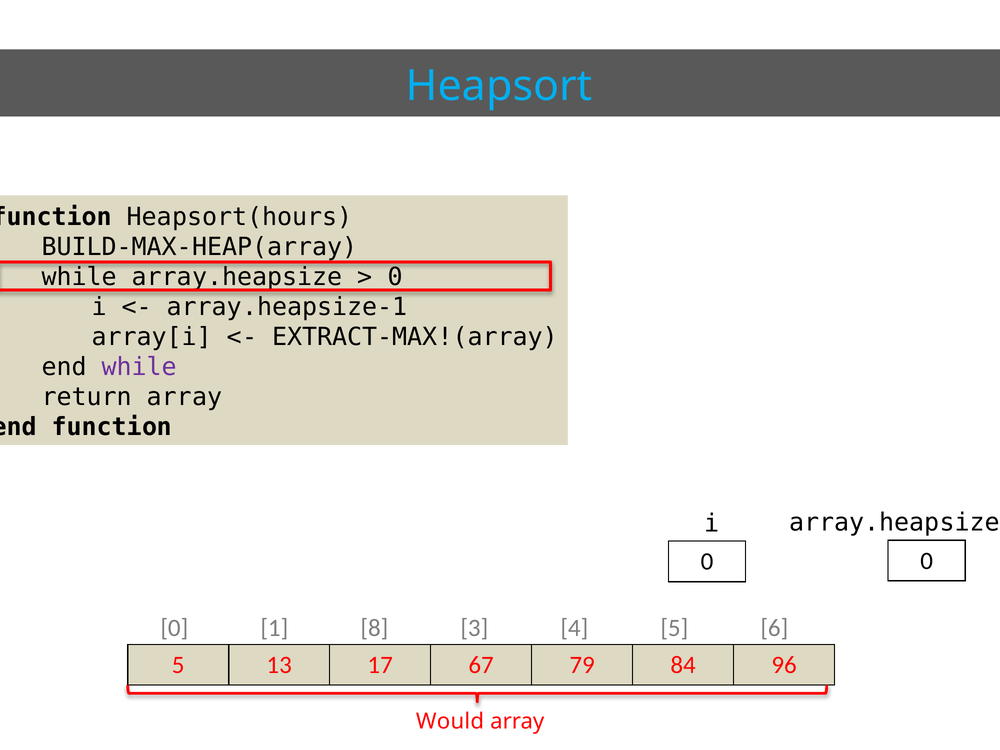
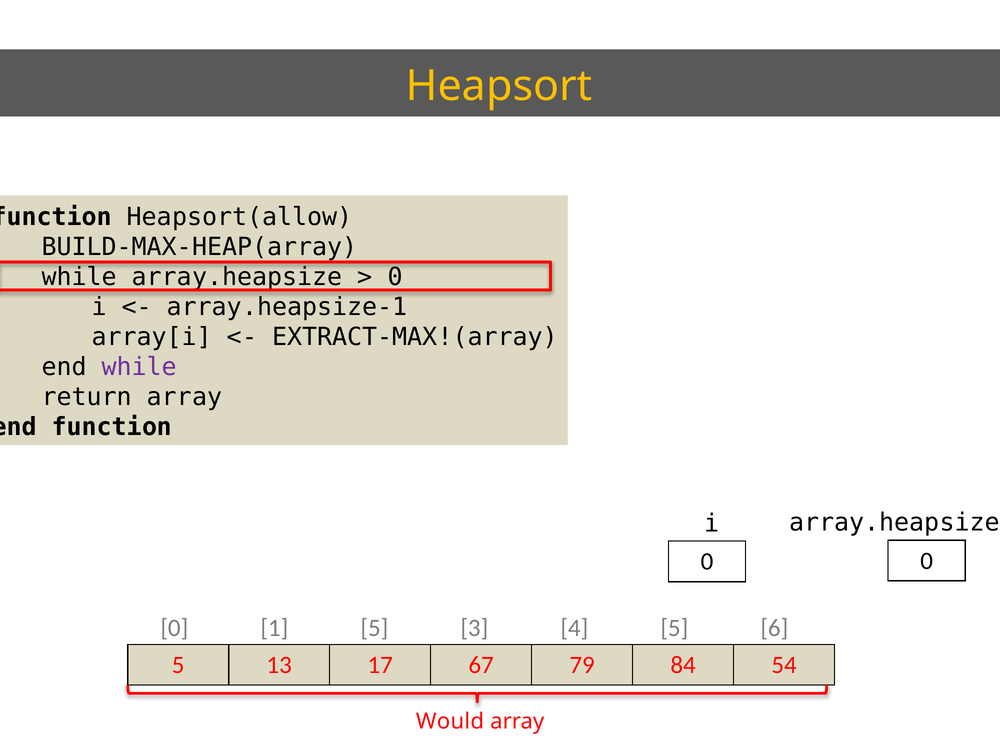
Heapsort colour: light blue -> yellow (499, 86)
Heapsort(hours: Heapsort(hours -> Heapsort(allow (240, 217)
1 8: 8 -> 5 (374, 628)
96: 96 -> 54 (784, 665)
